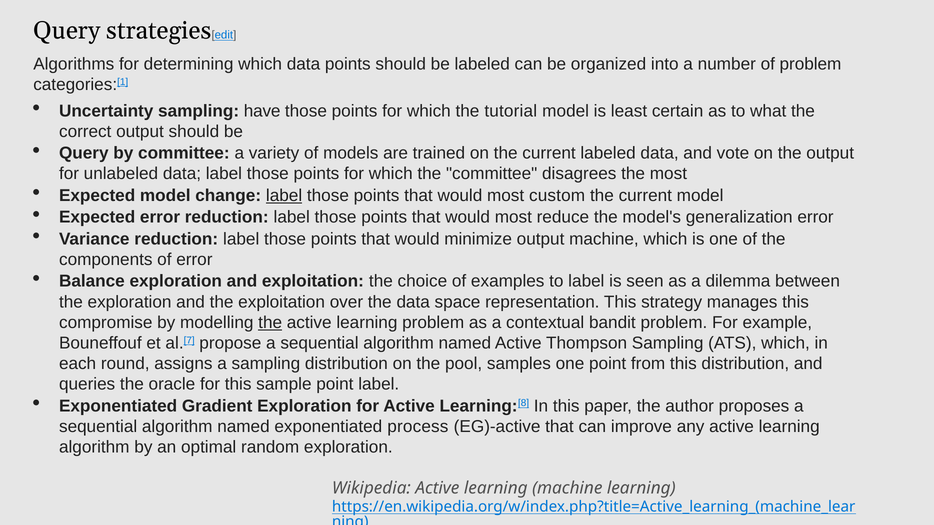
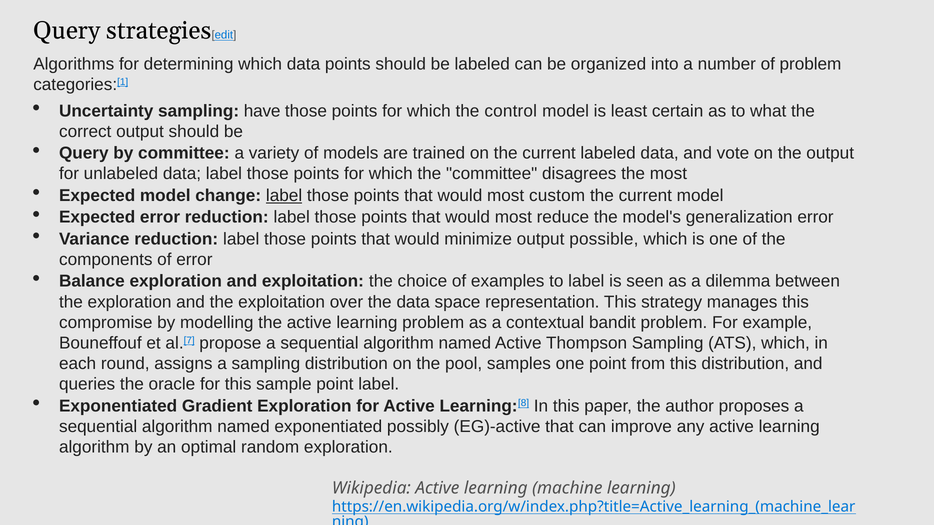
tutorial: tutorial -> control (511, 111)
output machine: machine -> possible (604, 239)
the underline: present -> none (270, 323)
process: process -> possibly (418, 427)
